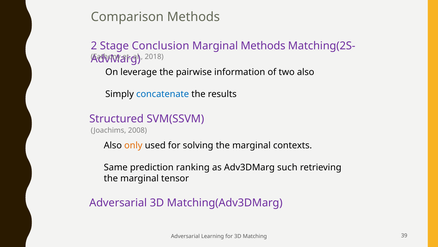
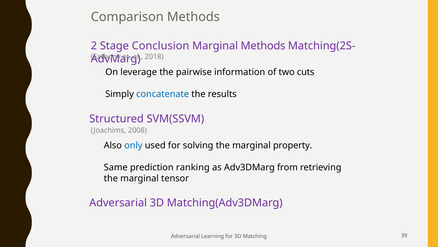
two also: also -> cuts (306, 72)
only colour: orange -> blue (133, 145)
contexts: contexts -> property (293, 145)
such: such -> from (287, 167)
